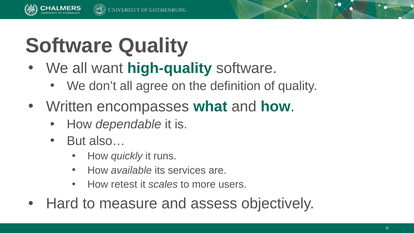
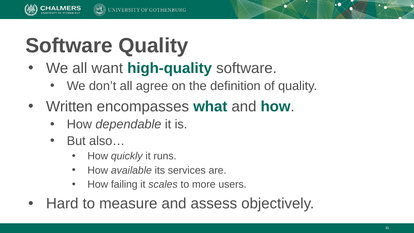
retest: retest -> failing (124, 184)
